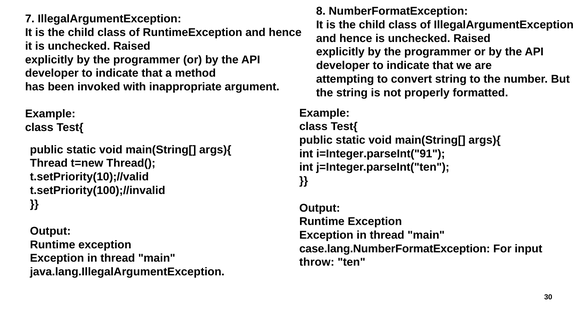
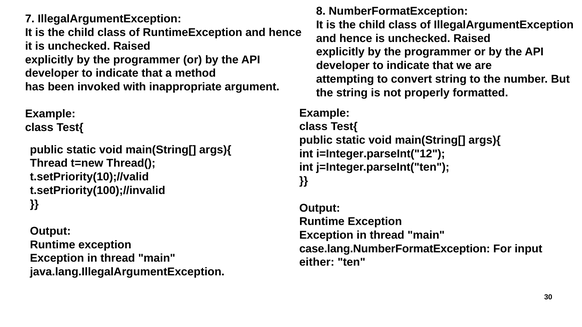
i=Integer.parseInt("91: i=Integer.parseInt("91 -> i=Integer.parseInt("12 (381, 154)
throw: throw -> either (317, 263)
